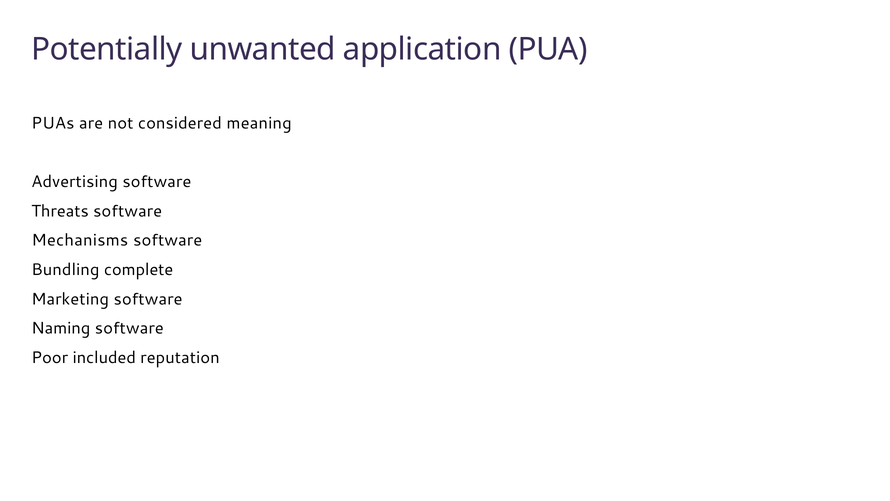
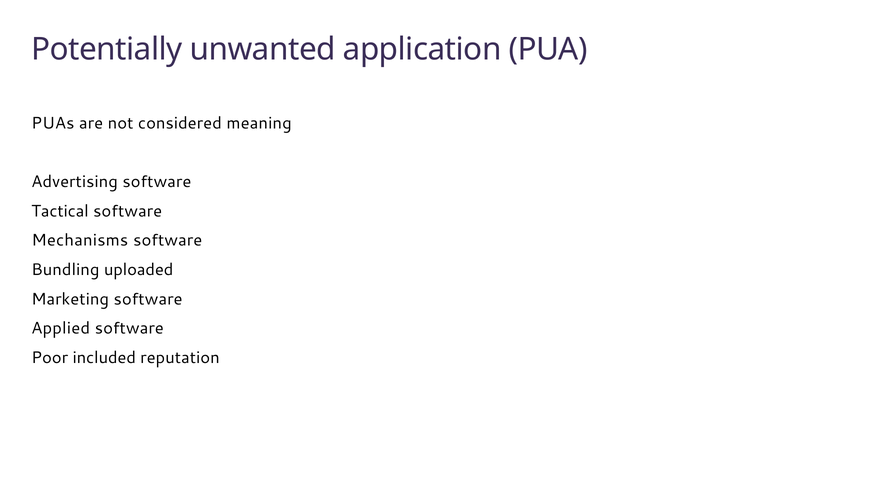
Threats: Threats -> Tactical (60, 211)
complete: complete -> uploaded (139, 269)
Naming: Naming -> Applied (61, 328)
